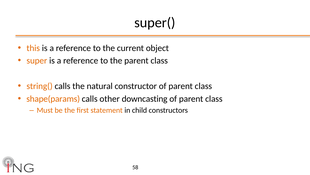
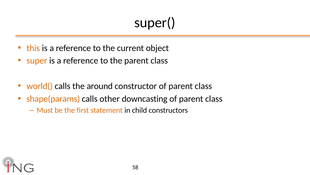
string(: string( -> world( (40, 86)
natural: natural -> around (100, 86)
